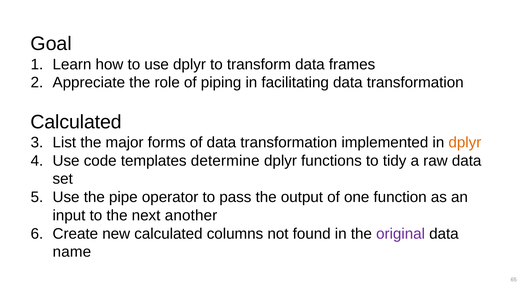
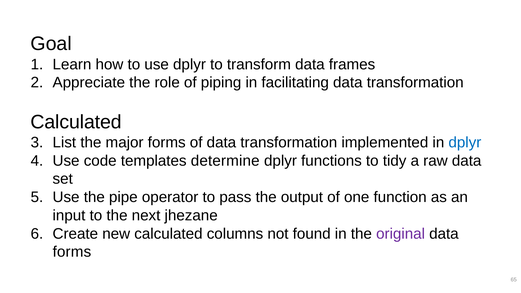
dplyr colour: orange -> blue (465, 143)
another: another -> jhezane (191, 216)
name: name -> forms (72, 252)
